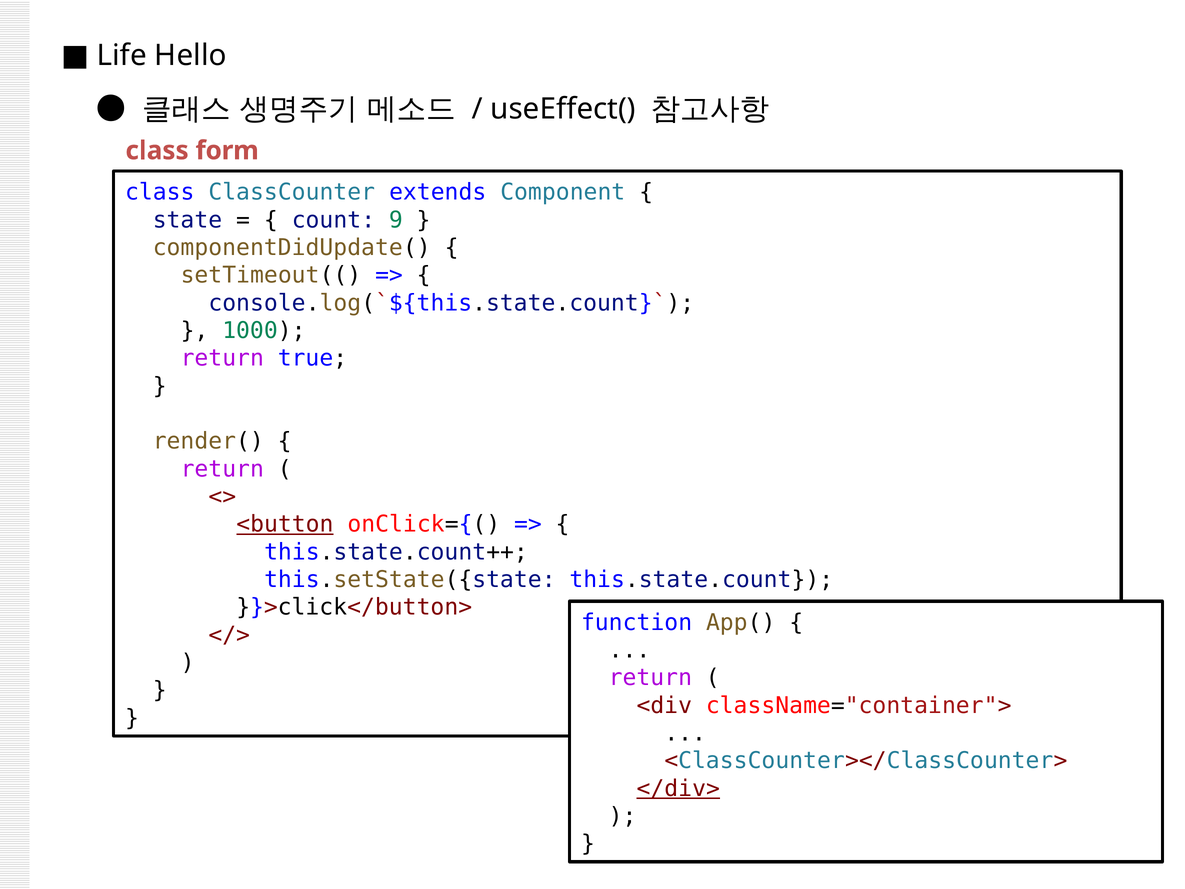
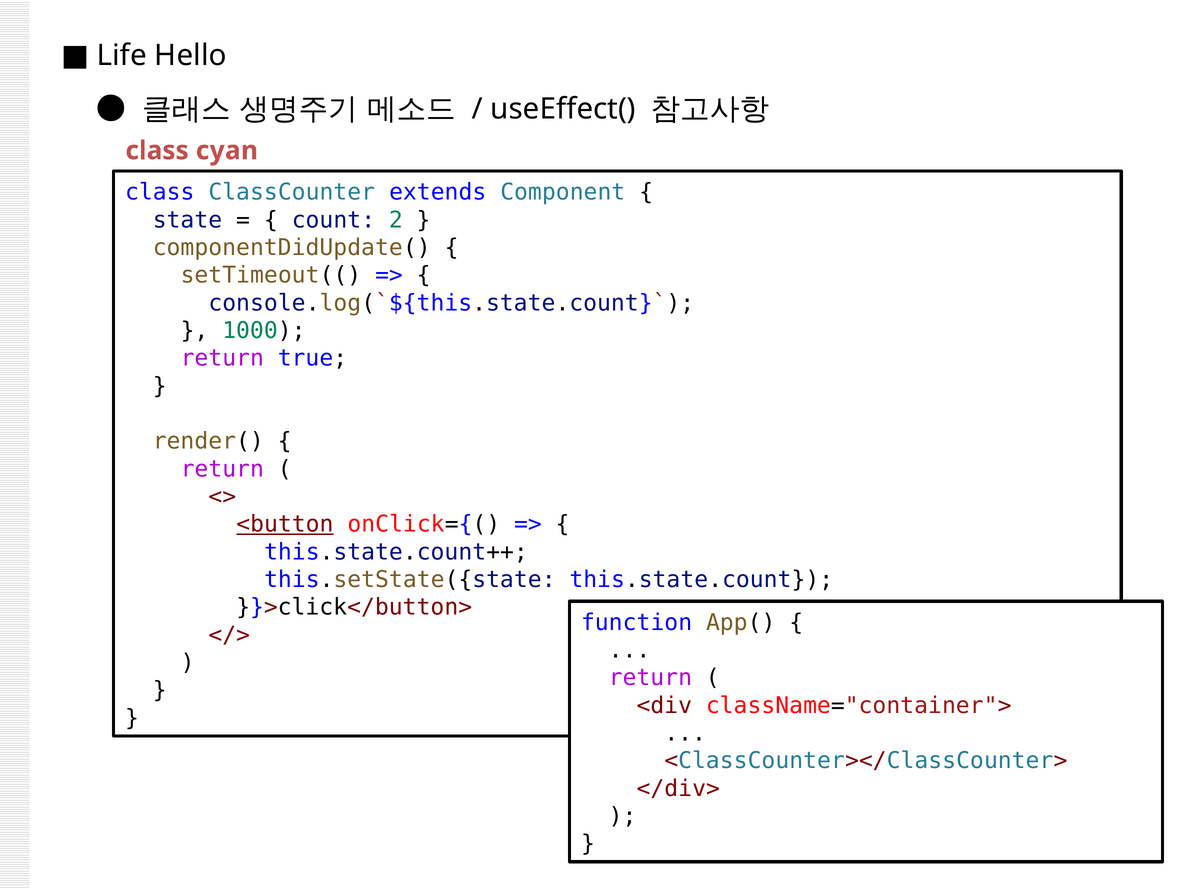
form: form -> cyan (227, 151)
9: 9 -> 2 (396, 220)
</div> underline: present -> none (678, 788)
